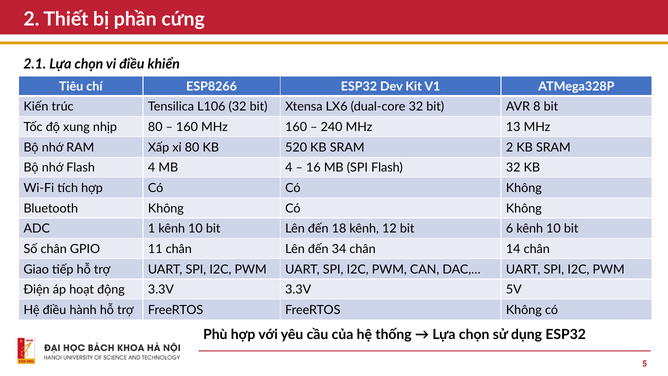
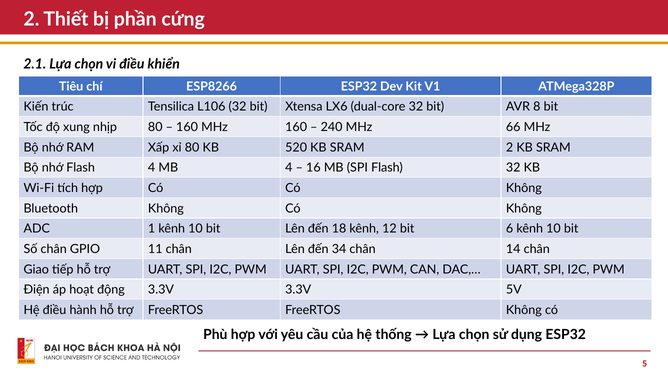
13: 13 -> 66 (513, 127)
